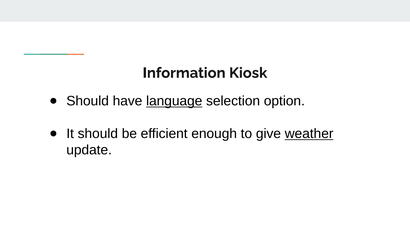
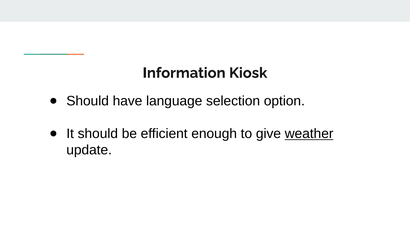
language underline: present -> none (174, 101)
